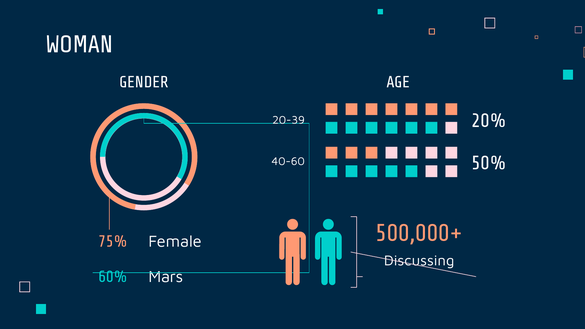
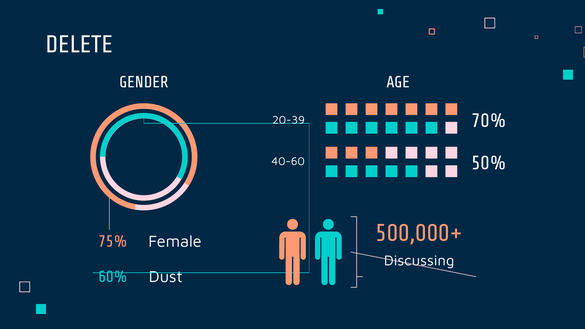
WOMAN: WOMAN -> DELETE (79, 45)
20%: 20% -> 70% (489, 121)
Mars: Mars -> Dust (166, 277)
